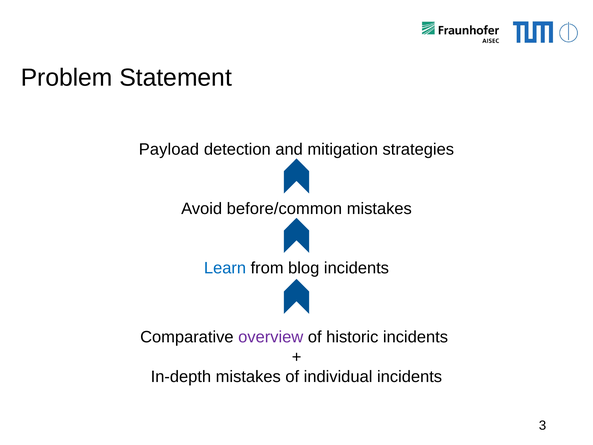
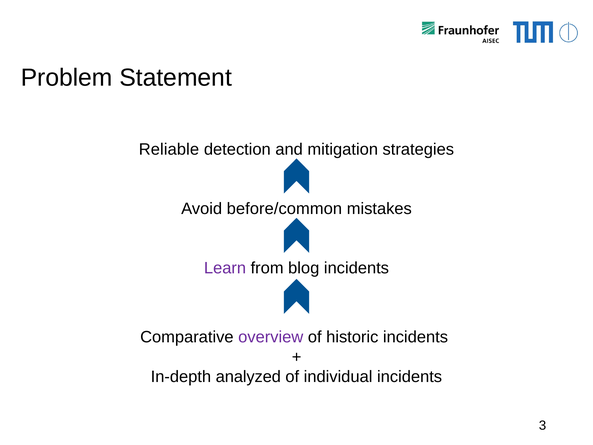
Payload: Payload -> Reliable (169, 149)
Learn colour: blue -> purple (225, 268)
In-depth mistakes: mistakes -> analyzed (248, 377)
